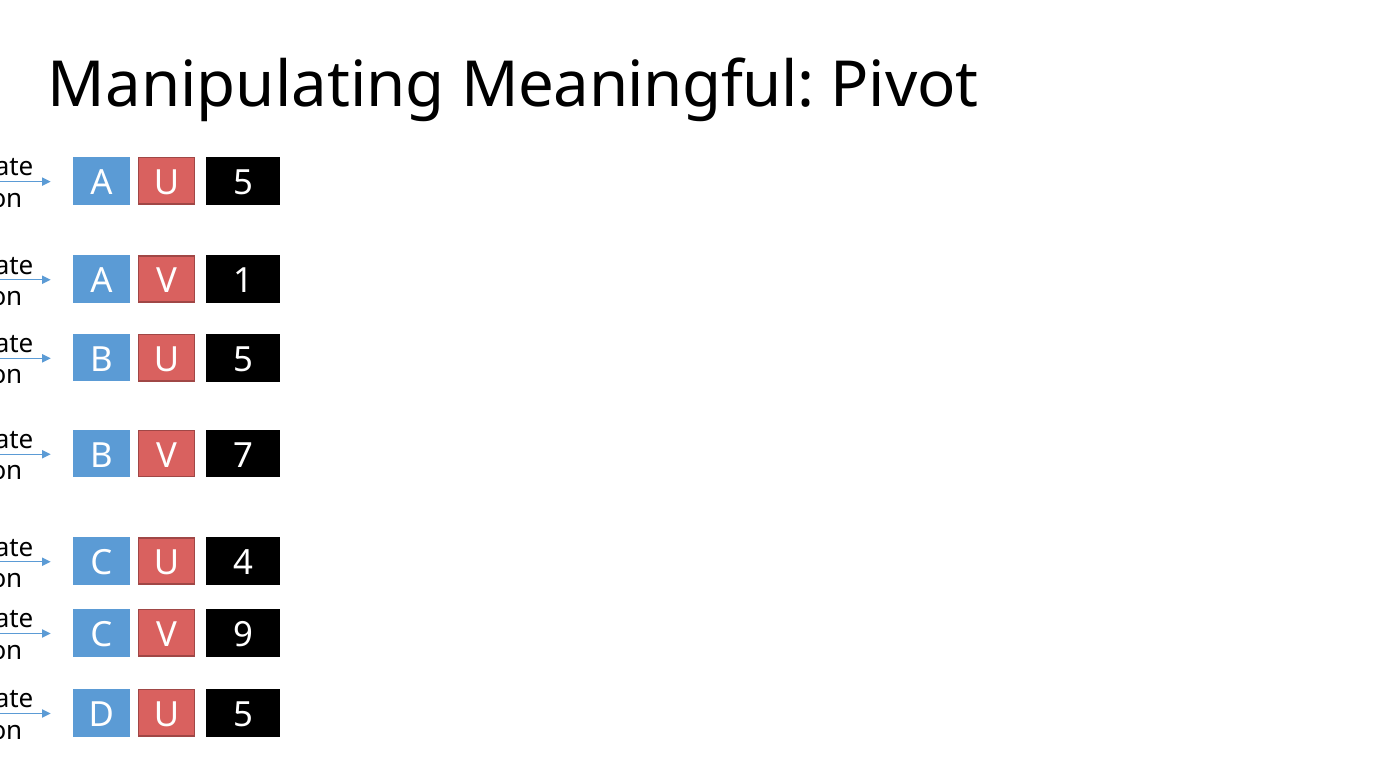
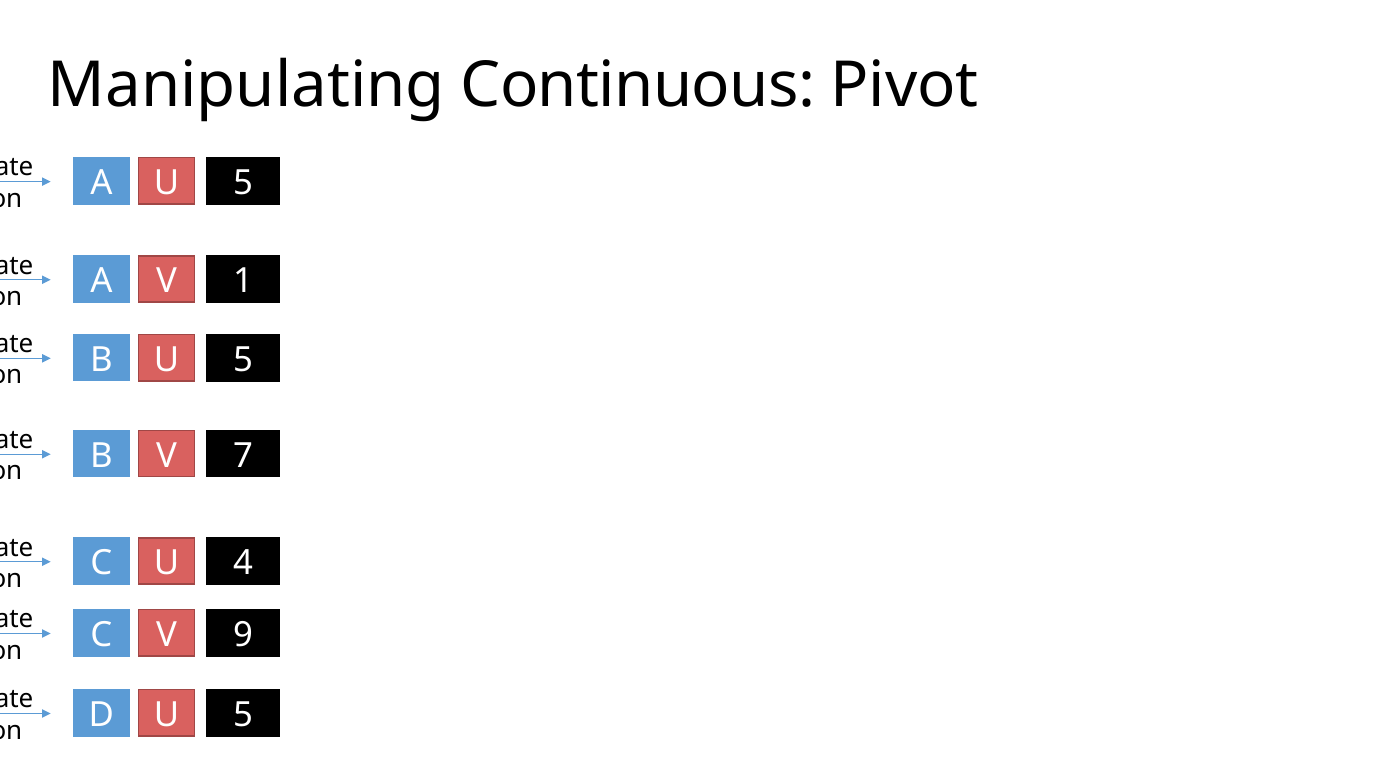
Meaningful: Meaningful -> Continuous (638, 86)
